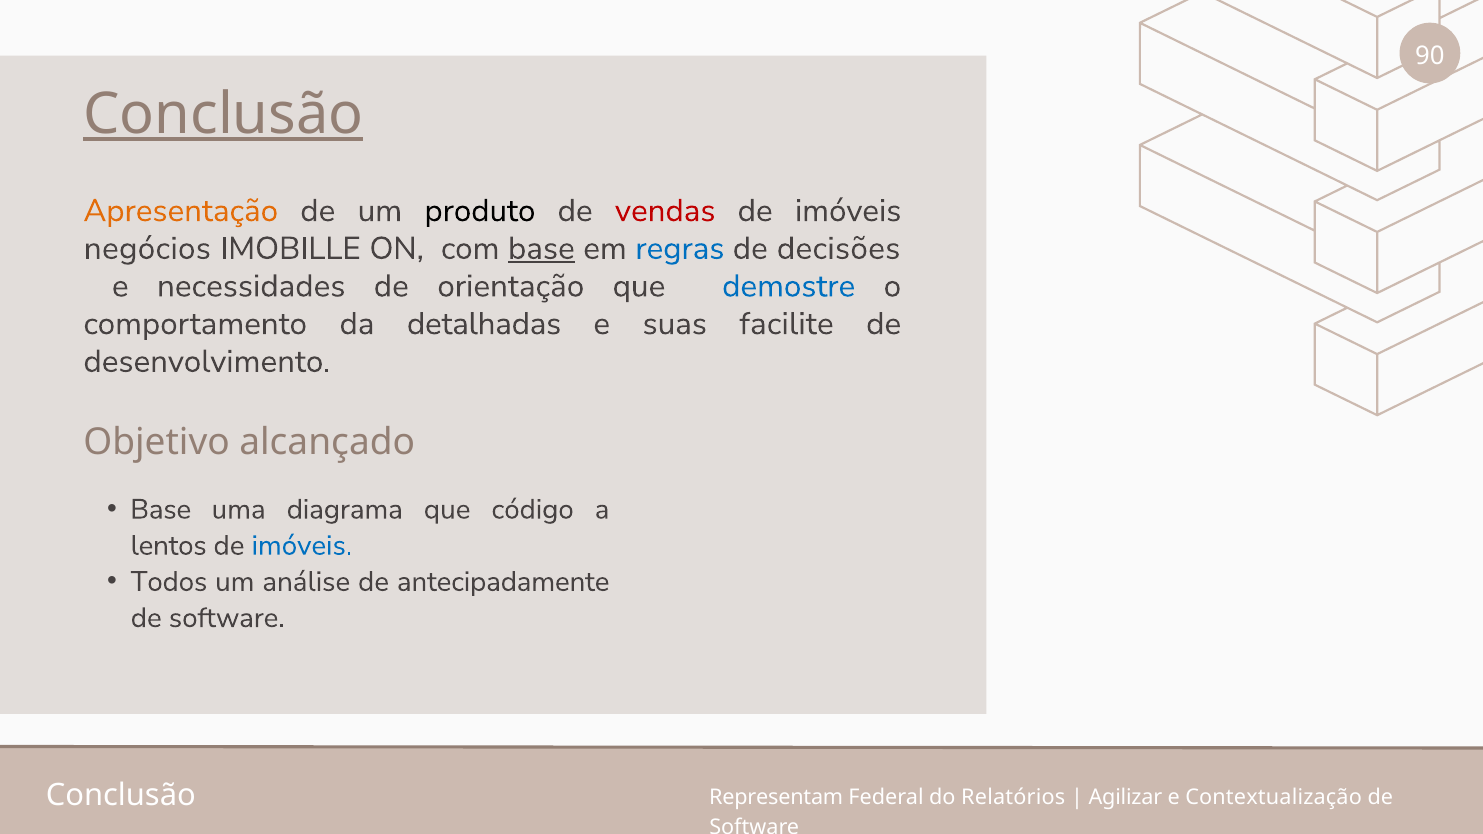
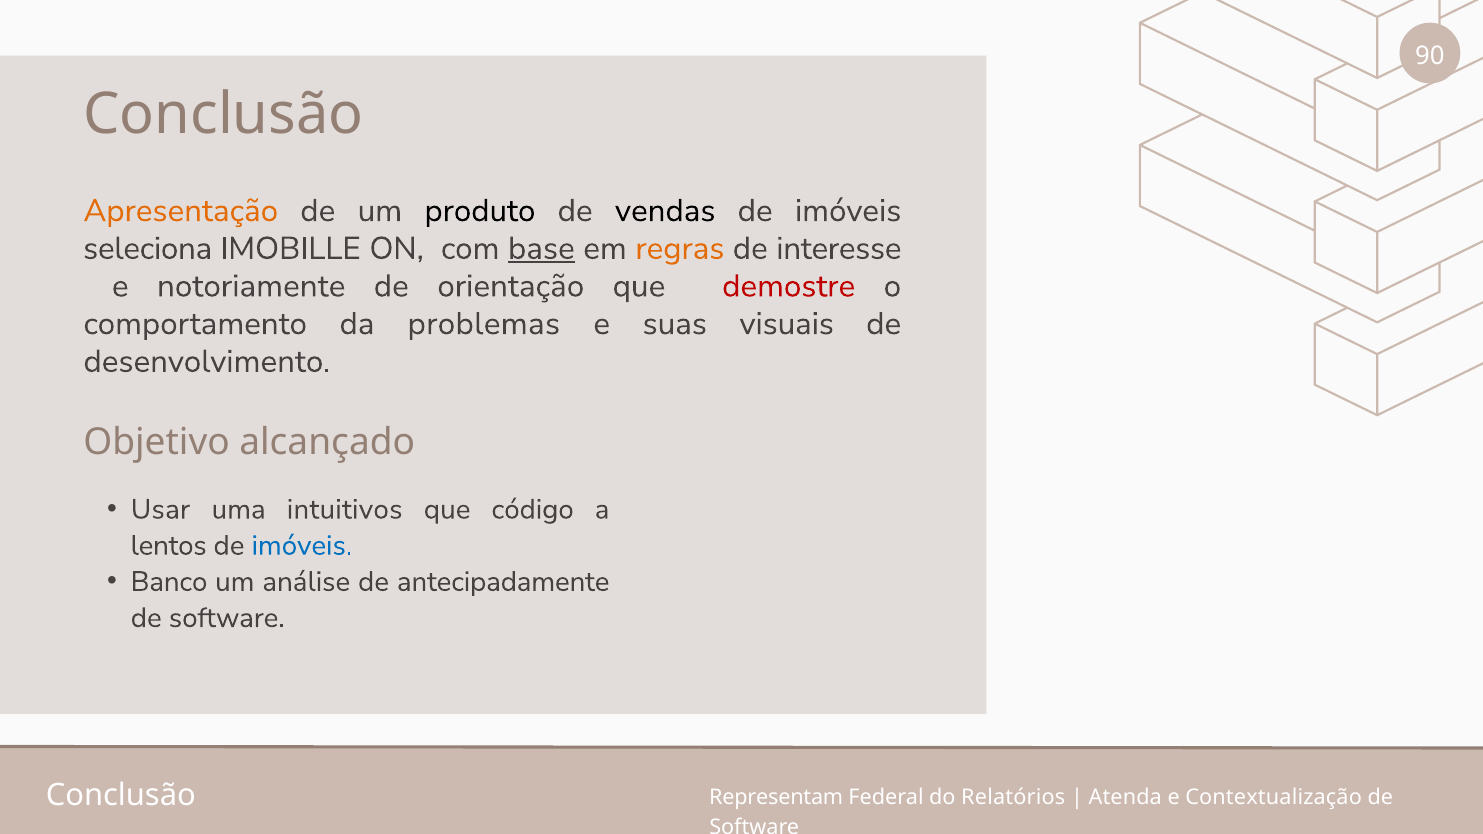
Conclusão underline: present -> none (223, 114)
vendas colour: red -> black (665, 211)
negócios: negócios -> seleciona (148, 248)
regras colour: blue -> orange (680, 248)
decisões: decisões -> interesse (839, 248)
necessidades: necessidades -> notoriamente (251, 286)
demostre colour: blue -> red (789, 286)
detalhadas: detalhadas -> problemas (484, 324)
facilite: facilite -> visuais (787, 324)
Base: Base -> Usar (160, 509)
diagrama: diagrama -> intuitivos (345, 509)
Todos: Todos -> Banco (169, 582)
Agilizar: Agilizar -> Atenda (1125, 797)
